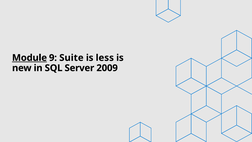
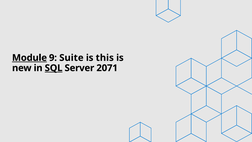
less: less -> this (105, 58)
SQL underline: none -> present (54, 68)
2009: 2009 -> 2071 (107, 68)
